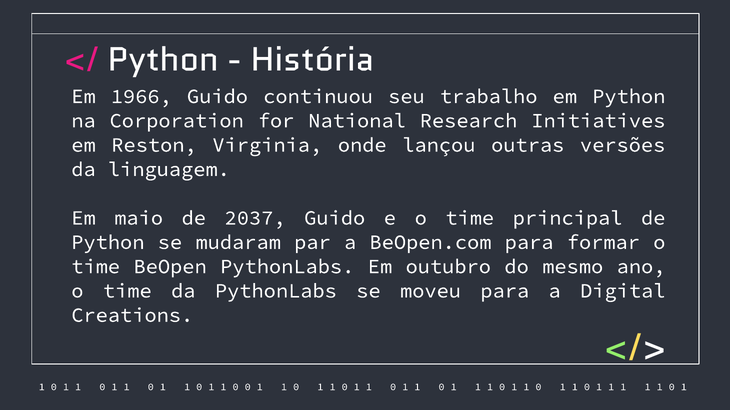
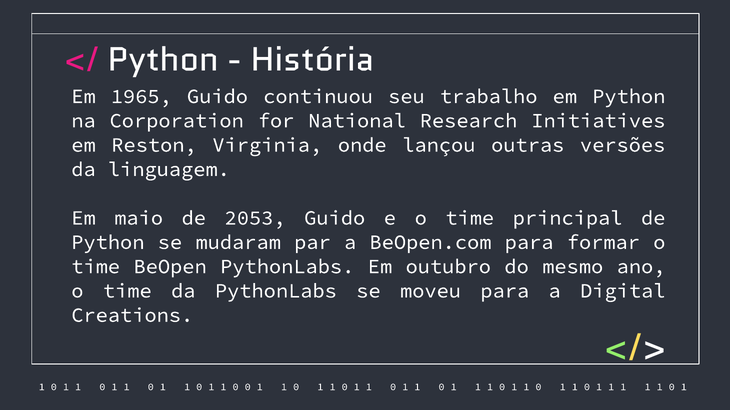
1966: 1966 -> 1965 (141, 97)
2037: 2037 -> 2053 (255, 218)
